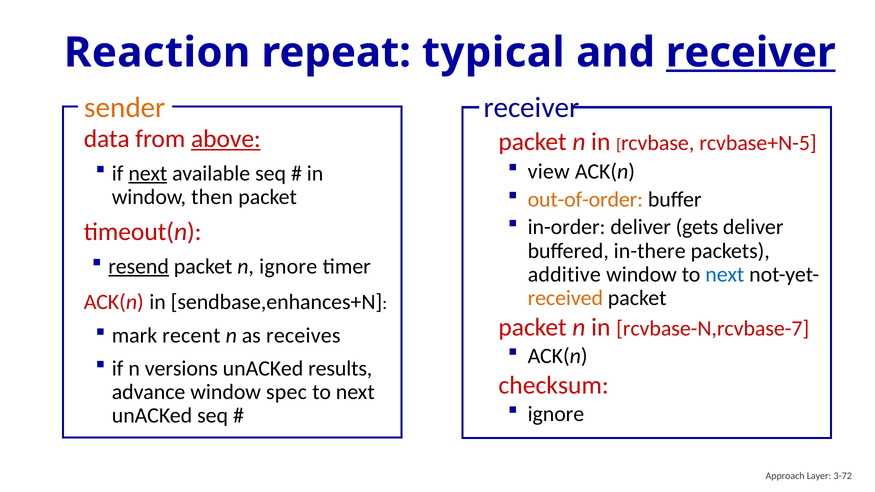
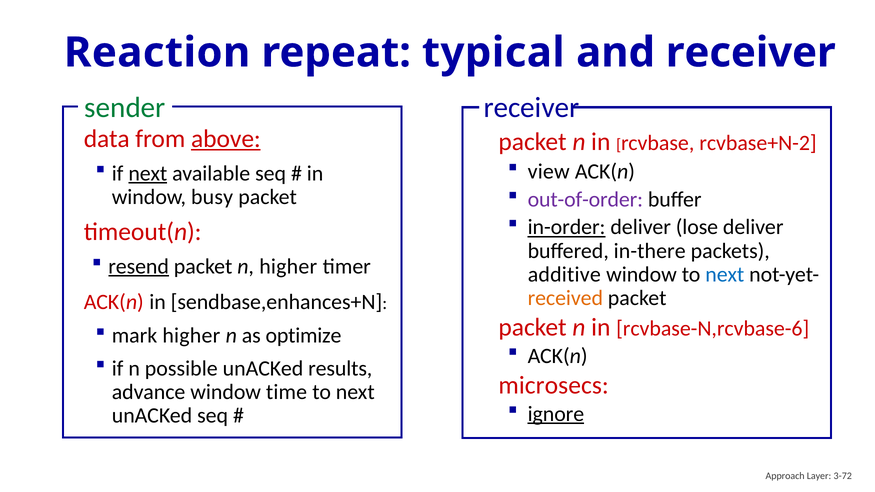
receiver underline: present -> none (751, 53)
sender colour: orange -> green (125, 108)
rcvbase+N-5: rcvbase+N-5 -> rcvbase+N-2 (758, 143)
then: then -> busy (212, 197)
out-of-order colour: orange -> purple (585, 199)
in-order underline: none -> present (567, 227)
gets: gets -> lose (697, 227)
n ignore: ignore -> higher (288, 266)
rcvbase-N,rcvbase-7: rcvbase-N,rcvbase-7 -> rcvbase-N,rcvbase-6 (713, 329)
mark recent: recent -> higher (191, 336)
receives: receives -> optimize (304, 336)
versions: versions -> possible (181, 369)
checksum: checksum -> microsecs (554, 385)
spec: spec -> time (287, 392)
ignore underline: none -> present (556, 414)
